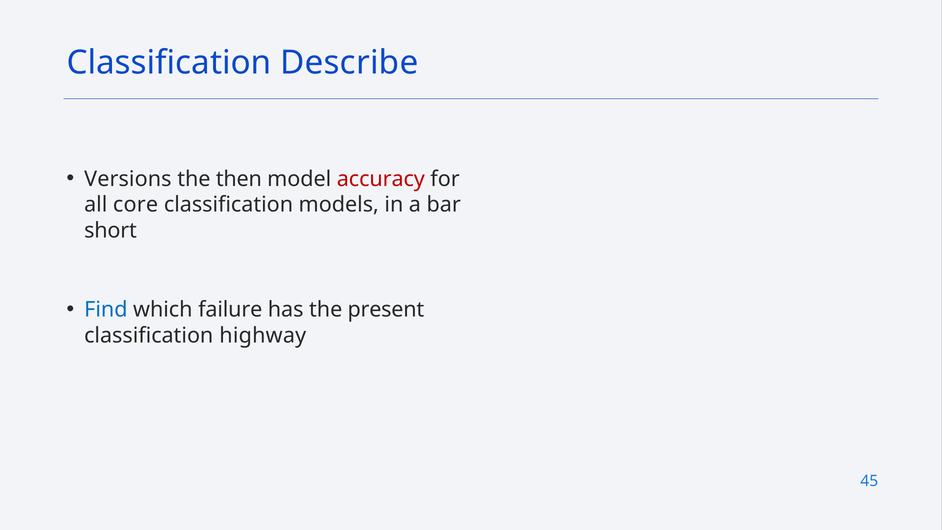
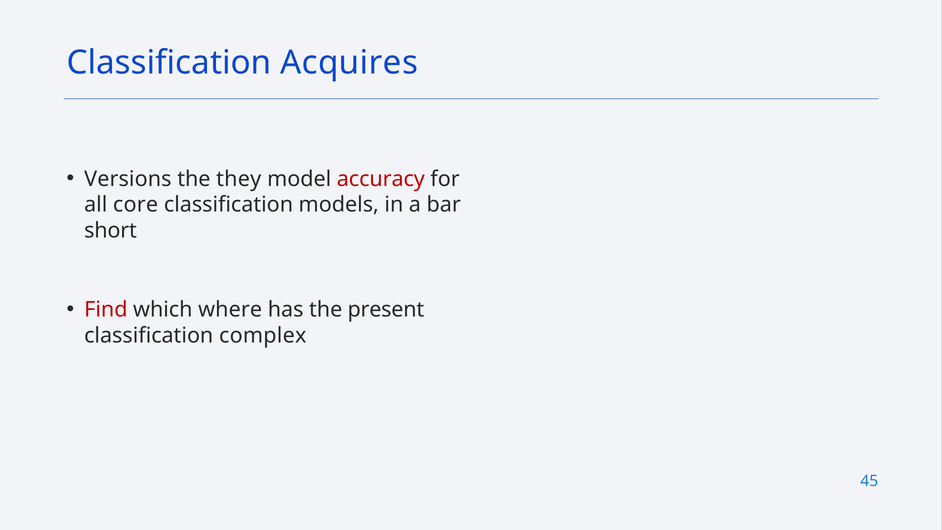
Describe: Describe -> Acquires (349, 63)
then: then -> they (239, 179)
Find colour: blue -> red (106, 310)
failure: failure -> where (230, 310)
highway: highway -> complex (263, 336)
